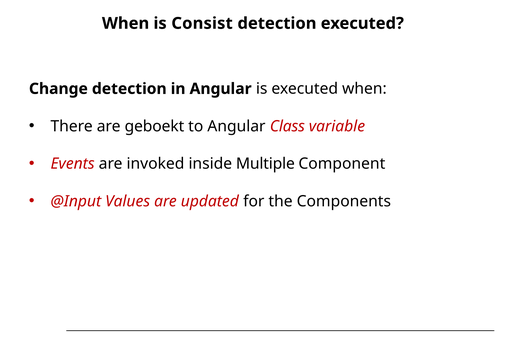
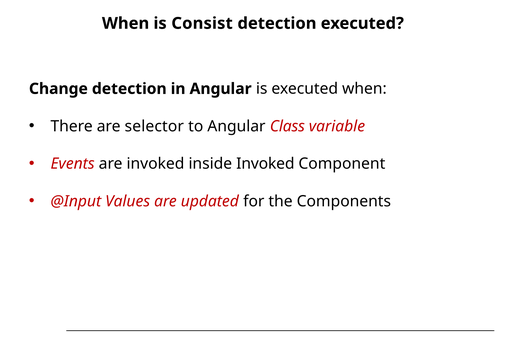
geboekt: geboekt -> selector (154, 126)
inside Multiple: Multiple -> Invoked (265, 164)
